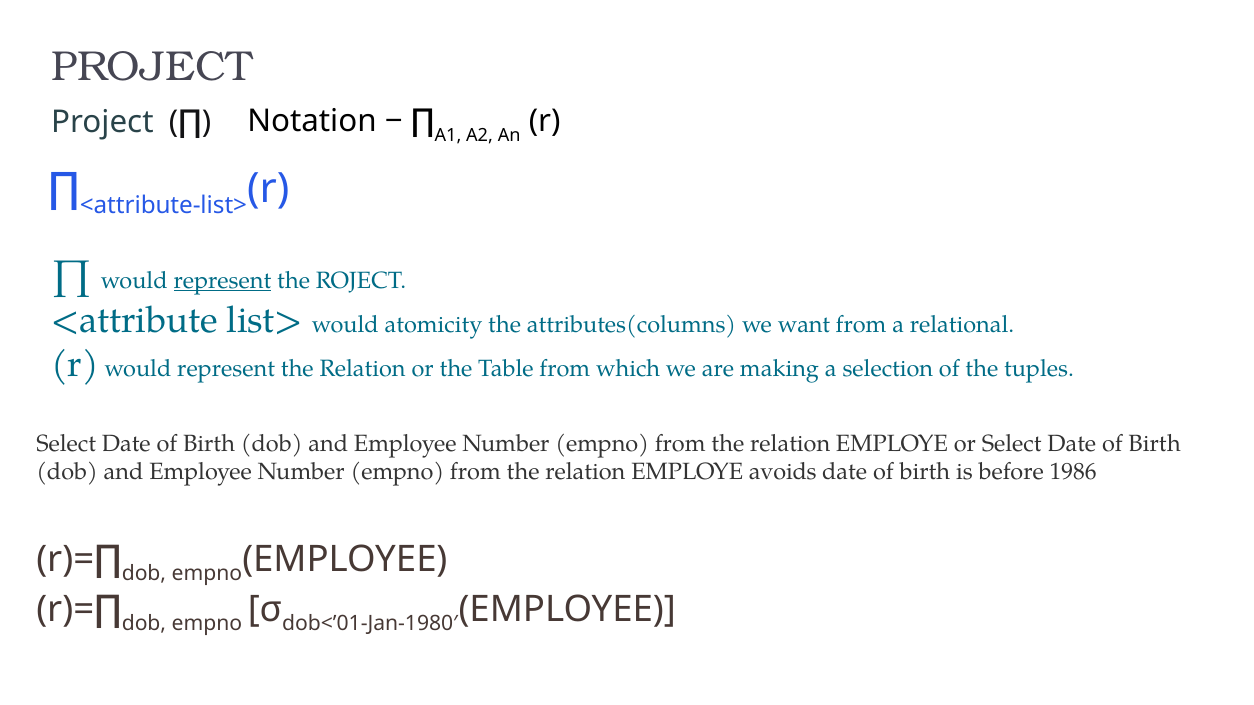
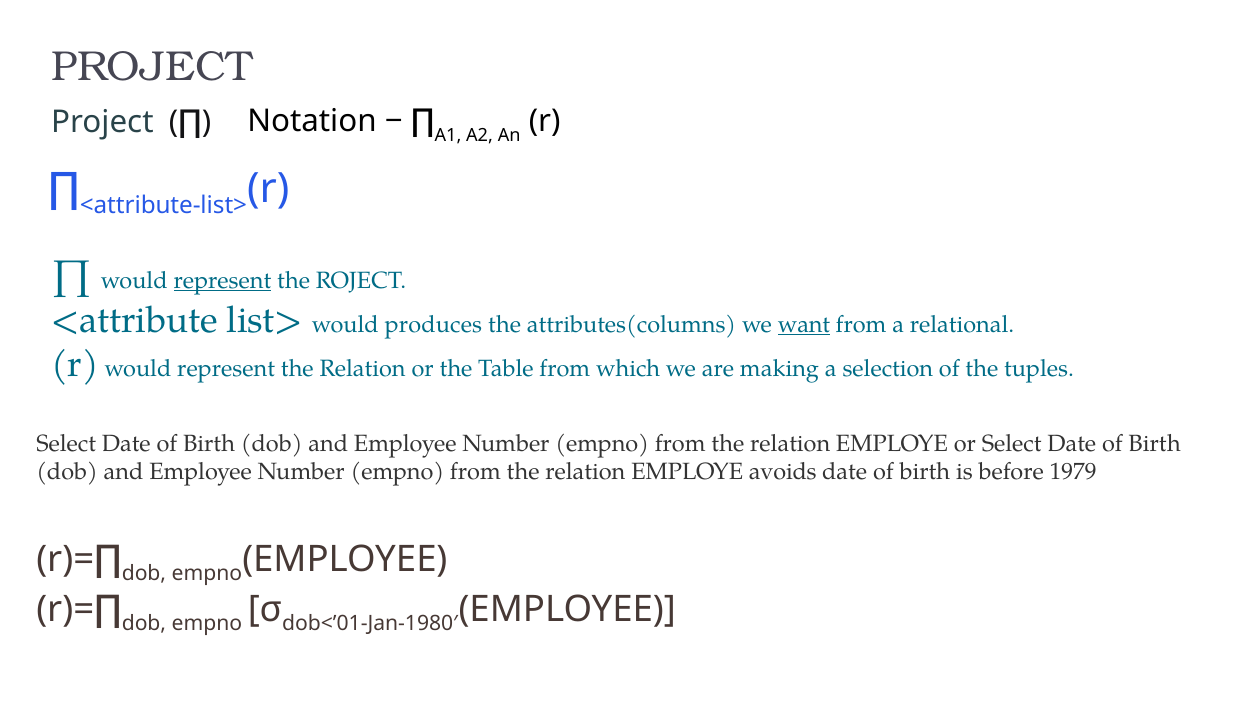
atomicity: atomicity -> produces (433, 325)
want underline: none -> present (804, 325)
1986: 1986 -> 1979 (1073, 472)
